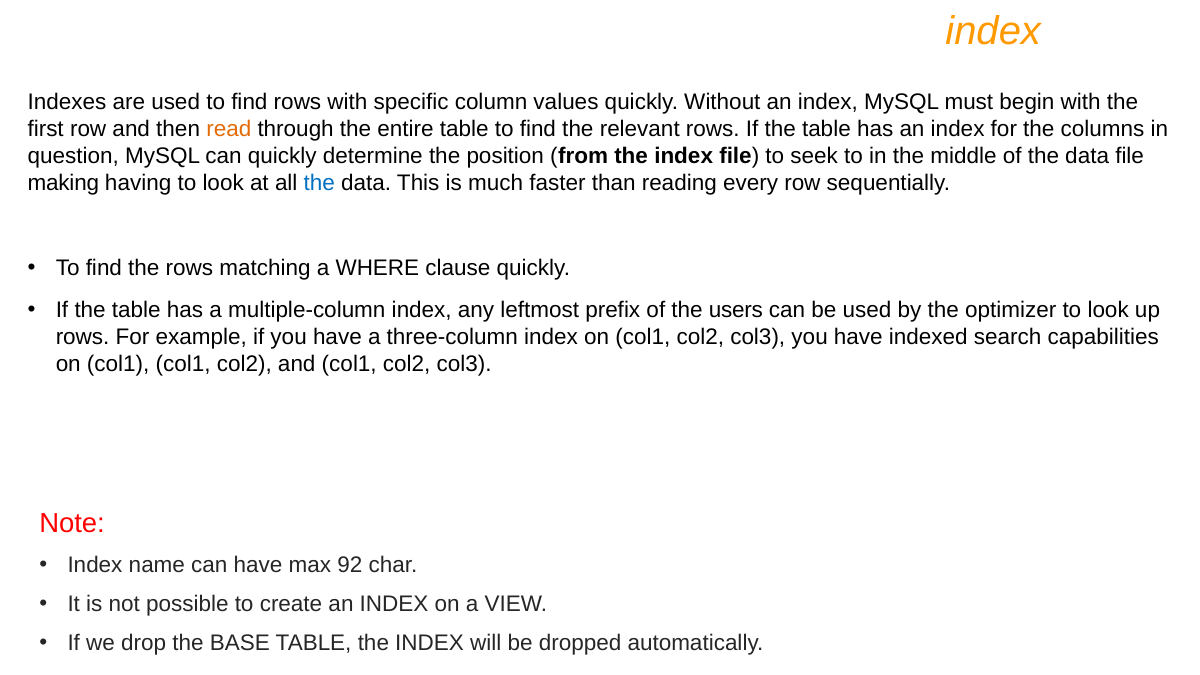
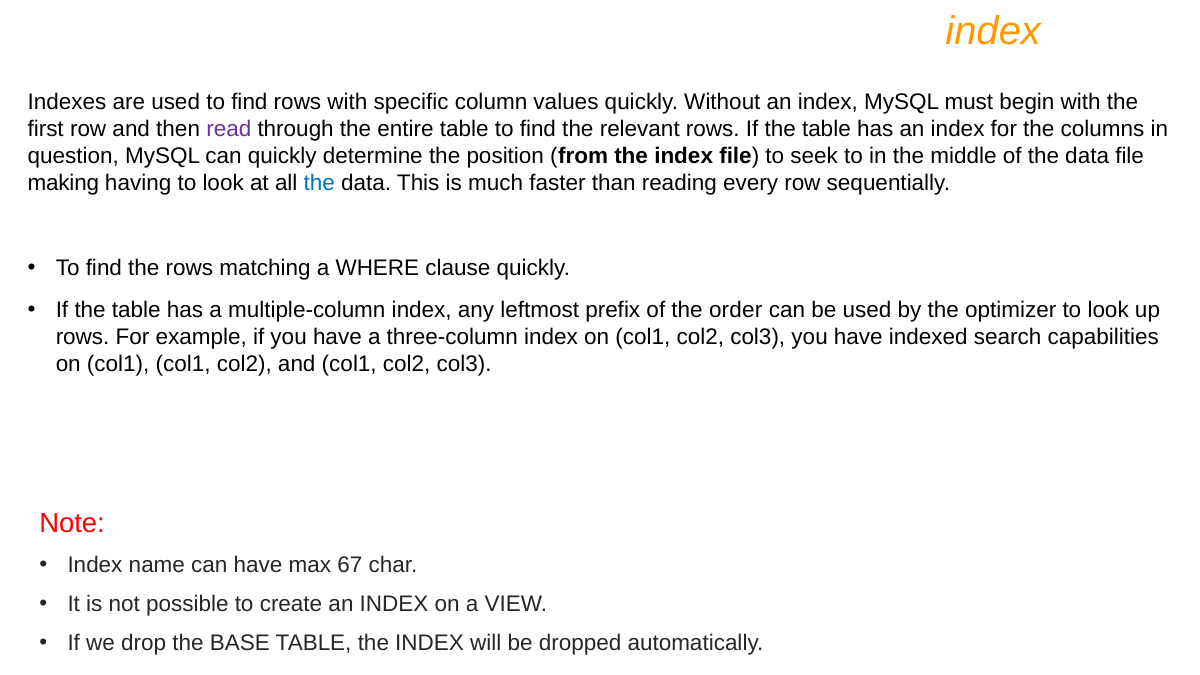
read colour: orange -> purple (229, 129)
users: users -> order (736, 310)
92: 92 -> 67 (350, 565)
